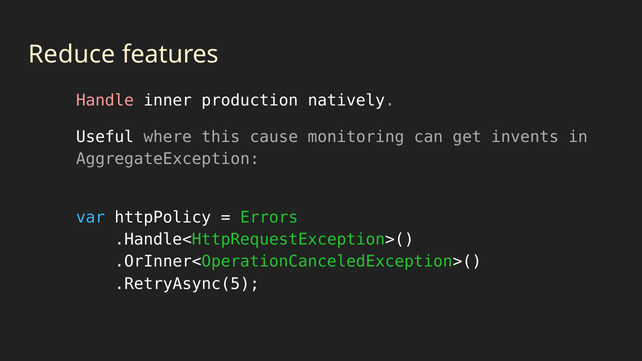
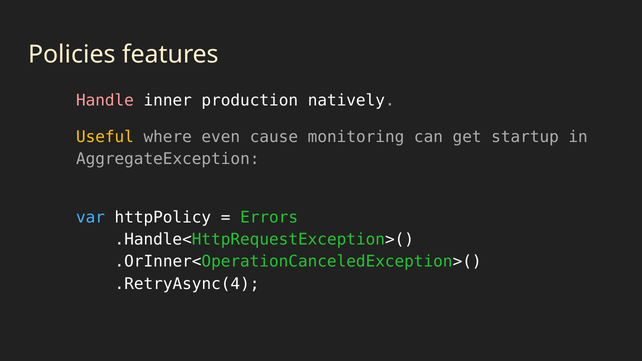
Reduce: Reduce -> Policies (72, 54)
Useful colour: white -> yellow (105, 137)
this: this -> even (221, 137)
invents: invents -> startup (525, 137)
.RetryAsync(5: .RetryAsync(5 -> .RetryAsync(4 (187, 284)
